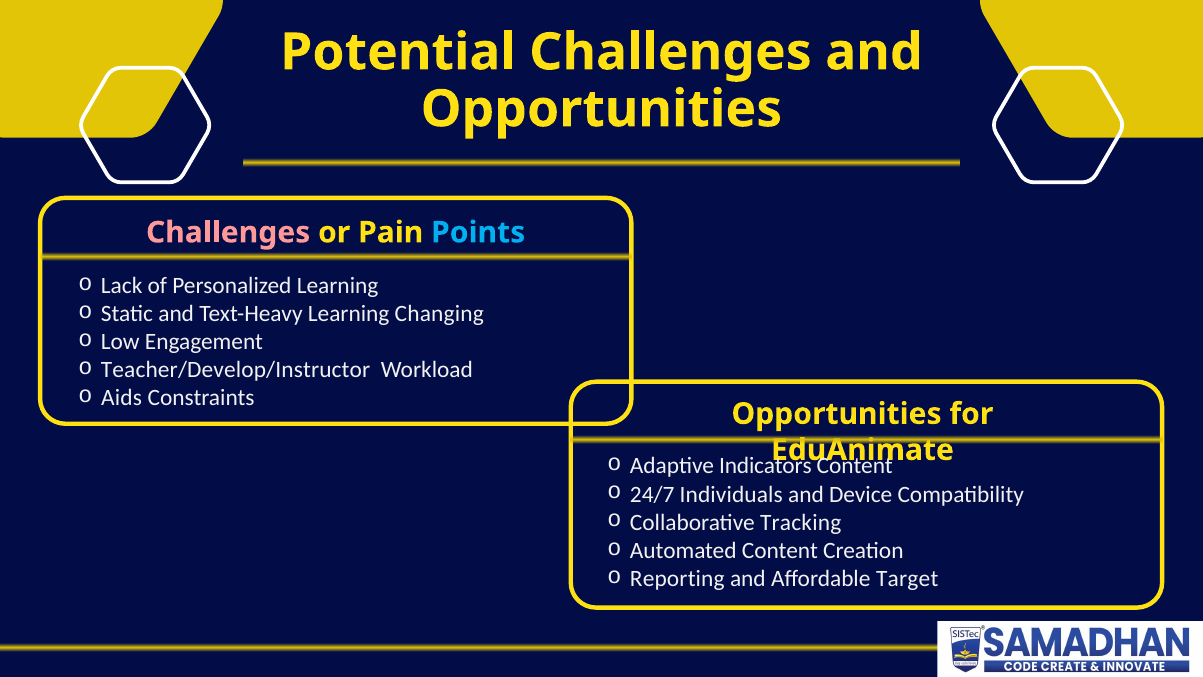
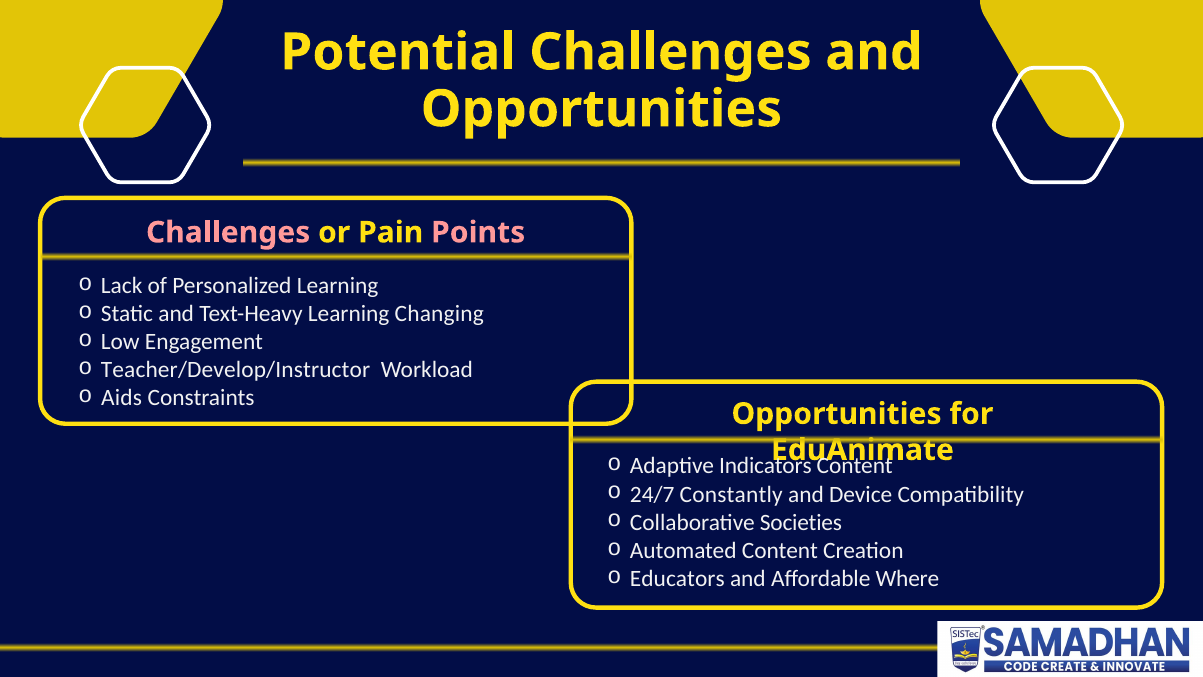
Points colour: light blue -> pink (478, 232)
Individuals: Individuals -> Constantly (731, 494)
Tracking: Tracking -> Societies (801, 522)
Reporting: Reporting -> Educators (677, 578)
Target: Target -> Where (907, 578)
